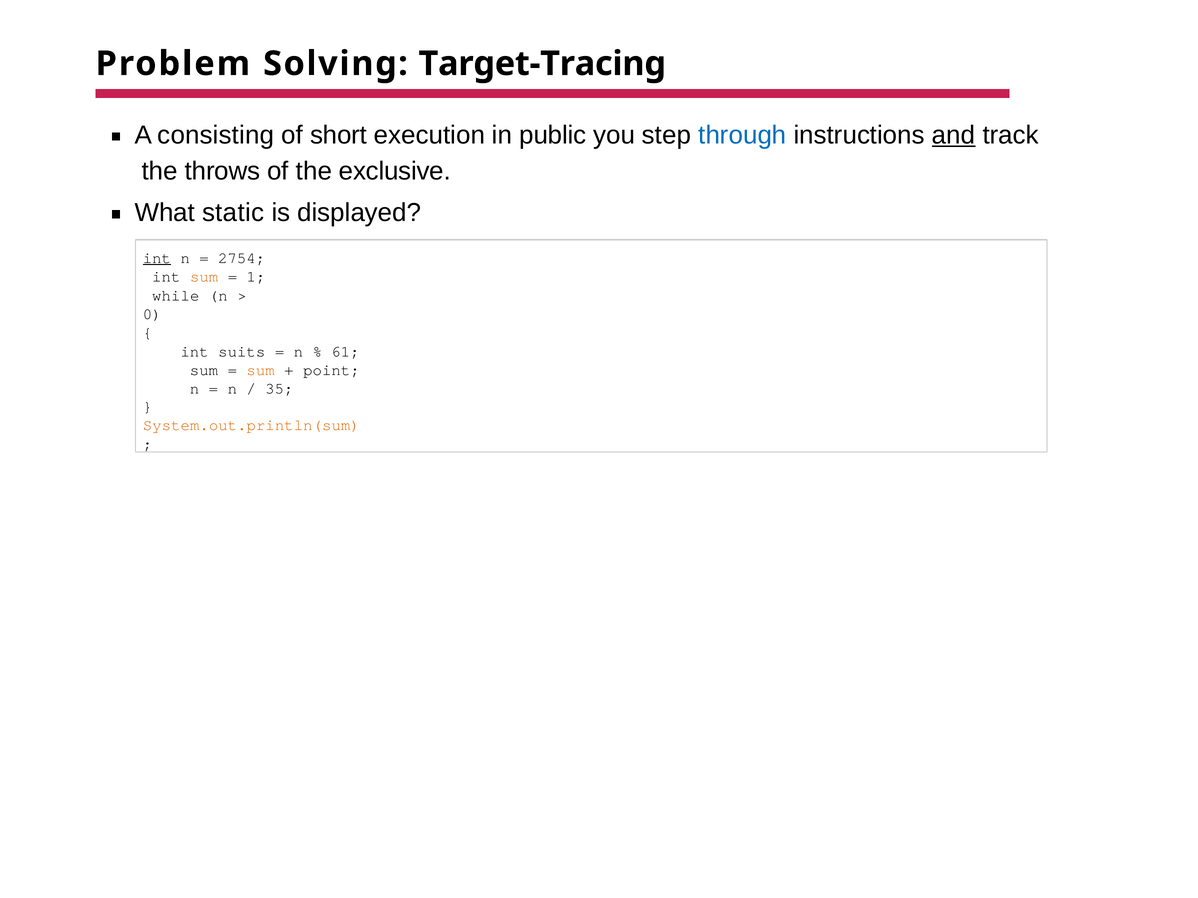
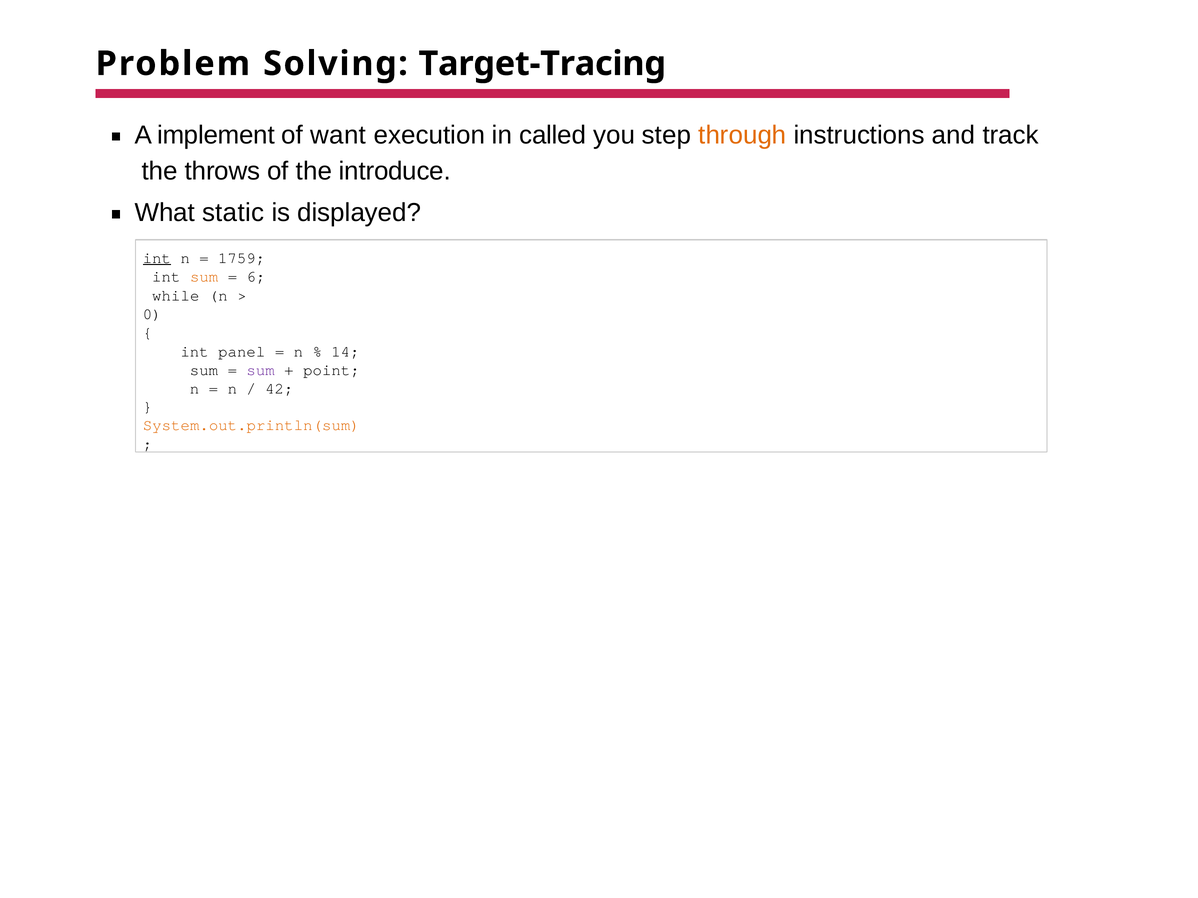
consisting: consisting -> implement (216, 135)
short: short -> want (338, 135)
public: public -> called (553, 135)
through colour: blue -> orange (742, 135)
and underline: present -> none (954, 135)
exclusive: exclusive -> introduce (395, 171)
2754: 2754 -> 1759 (242, 258)
1: 1 -> 6 (256, 277)
suits: suits -> panel (242, 352)
61: 61 -> 14 (345, 352)
sum colour: orange -> purple (261, 371)
35: 35 -> 42 (279, 389)
